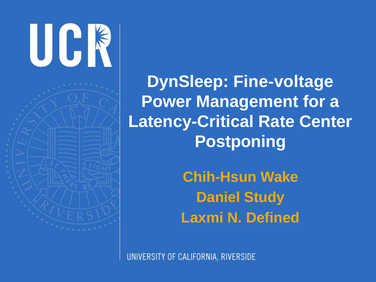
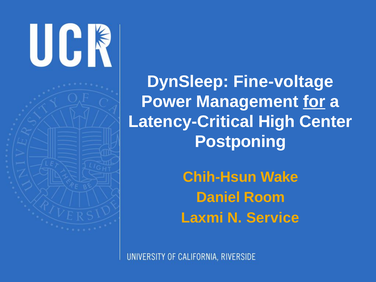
for underline: none -> present (314, 102)
Rate: Rate -> High (277, 122)
Study: Study -> Room (264, 197)
Defined: Defined -> Service (273, 218)
